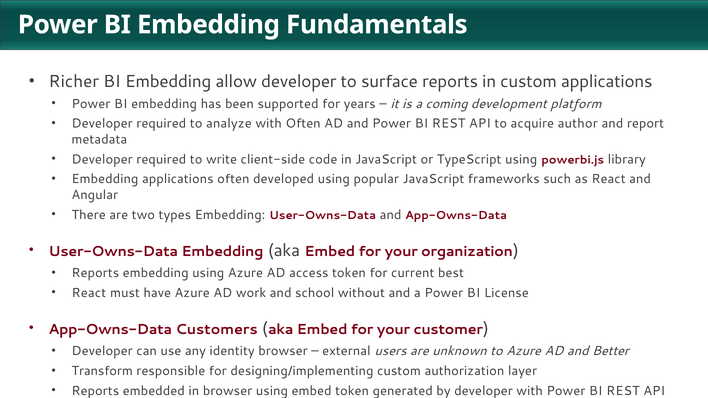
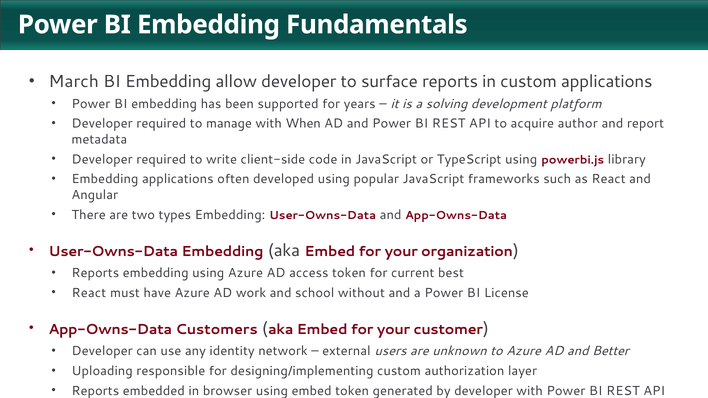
Richer: Richer -> March (74, 82)
coming: coming -> solving (447, 104)
analyze: analyze -> manage (229, 124)
with Often: Often -> When (303, 124)
identity browser: browser -> network (283, 351)
Transform: Transform -> Uploading (102, 371)
